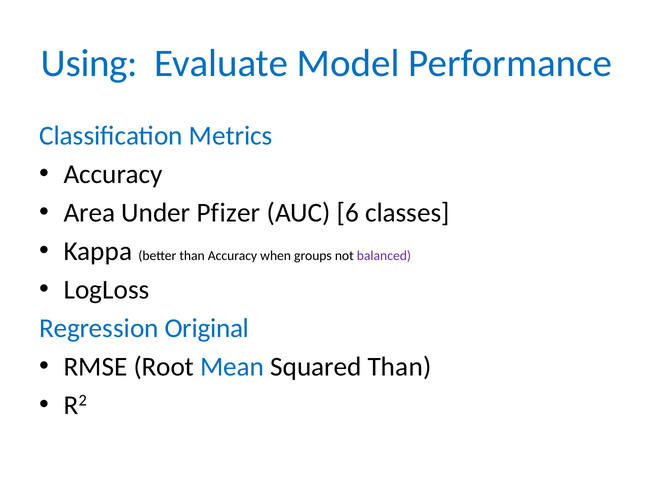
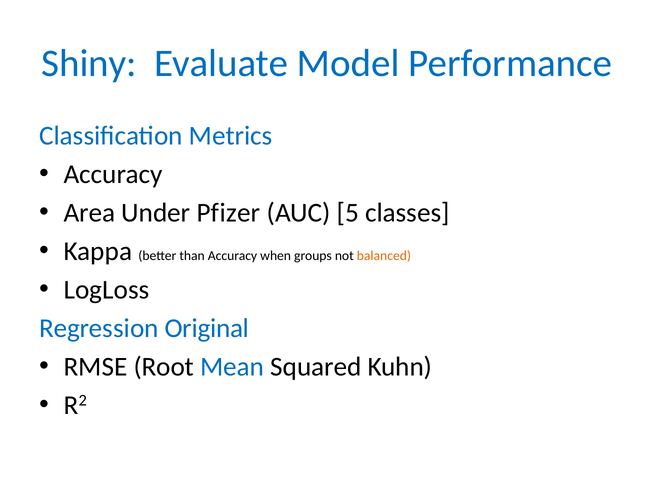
Using: Using -> Shiny (89, 63)
6: 6 -> 5 (348, 213)
balanced colour: purple -> orange (384, 256)
Squared Than: Than -> Kuhn (400, 367)
